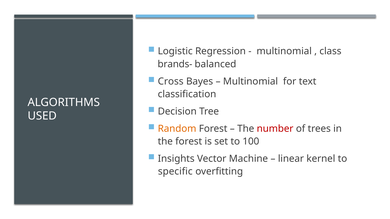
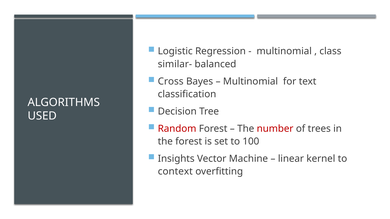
brands-: brands- -> similar- (175, 64)
Random colour: orange -> red (177, 129)
specific: specific -> context (175, 172)
